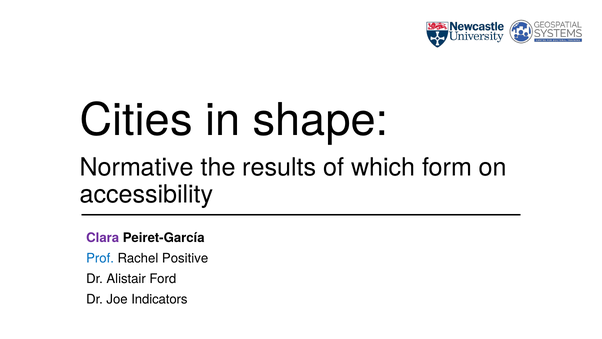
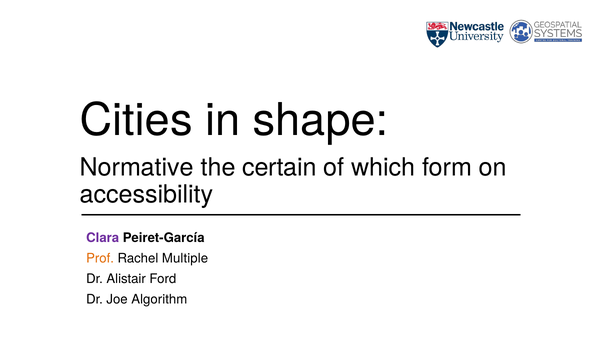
results: results -> certain (279, 167)
Prof colour: blue -> orange (100, 258)
Positive: Positive -> Multiple (185, 258)
Indicators: Indicators -> Algorithm (159, 299)
